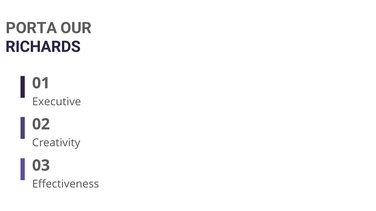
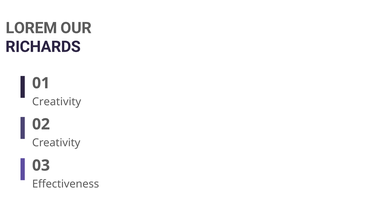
PORTA: PORTA -> LOREM (31, 28)
Executive: Executive -> Creativity (57, 102)
